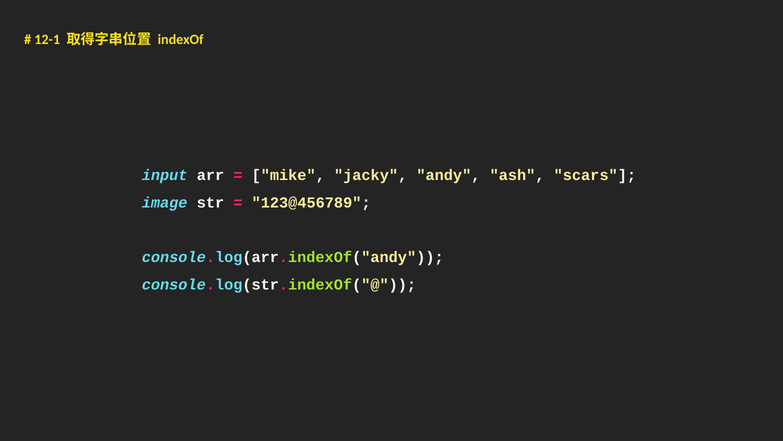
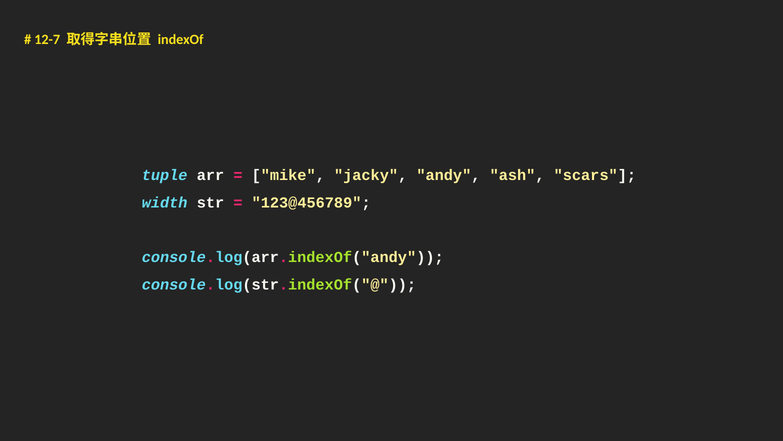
12-1: 12-1 -> 12-7 (47, 39)
input: input -> tuple (165, 175)
image: image -> width (165, 202)
